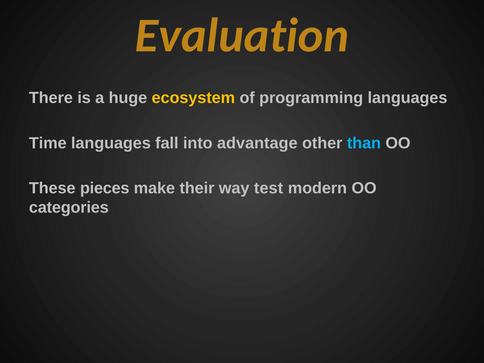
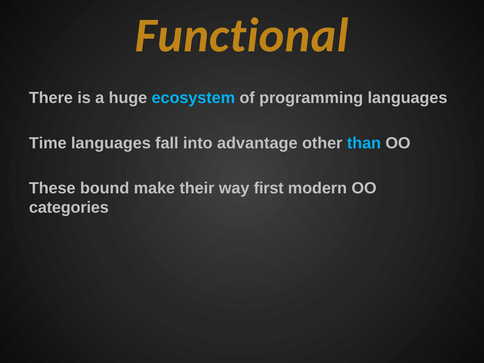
Evaluation: Evaluation -> Functional (242, 35)
ecosystem colour: yellow -> light blue (193, 98)
pieces: pieces -> bound (105, 188)
test: test -> first (269, 188)
